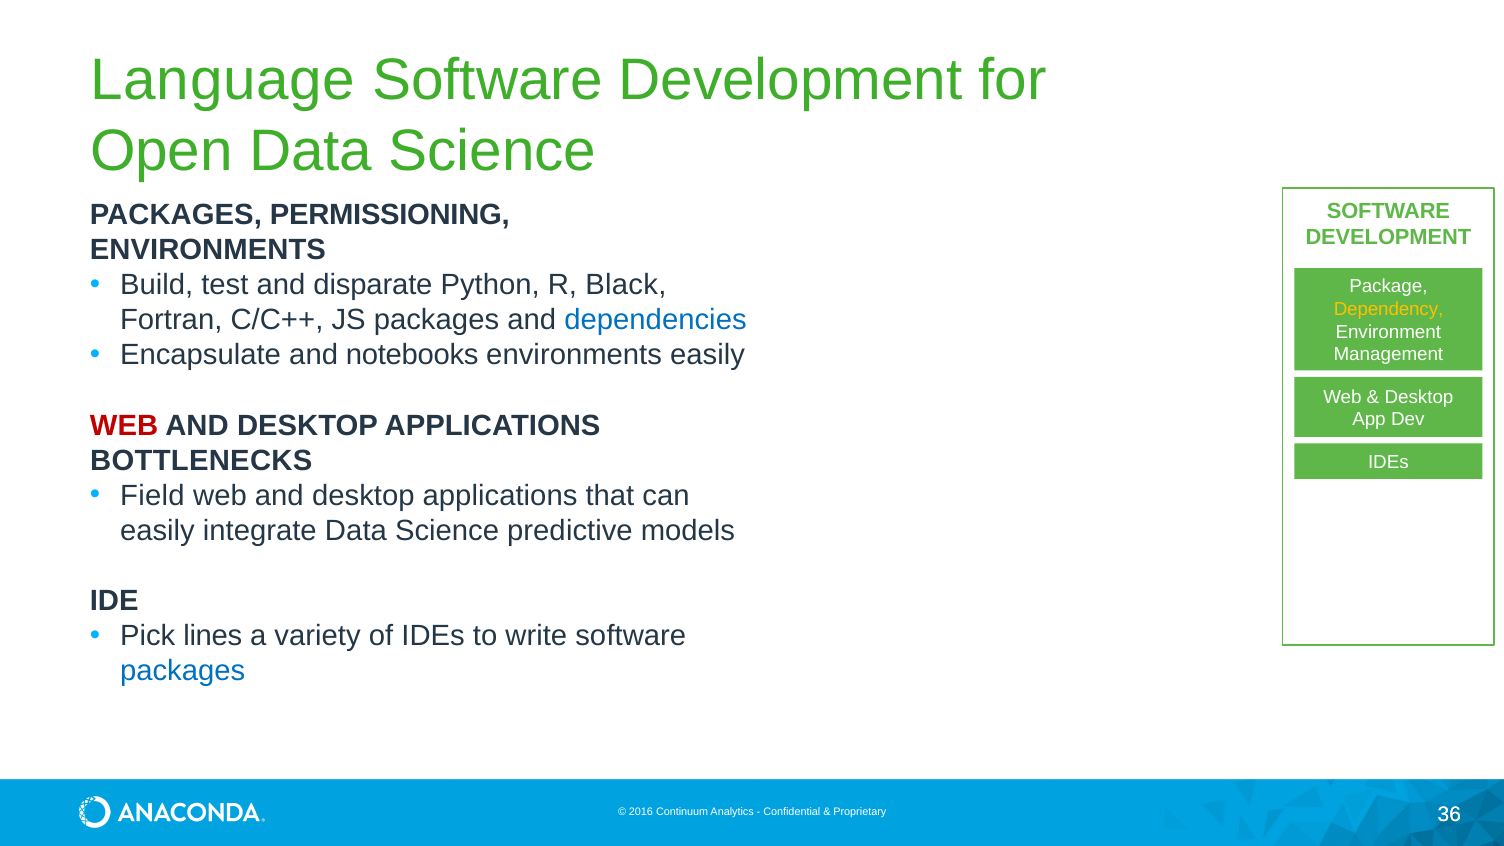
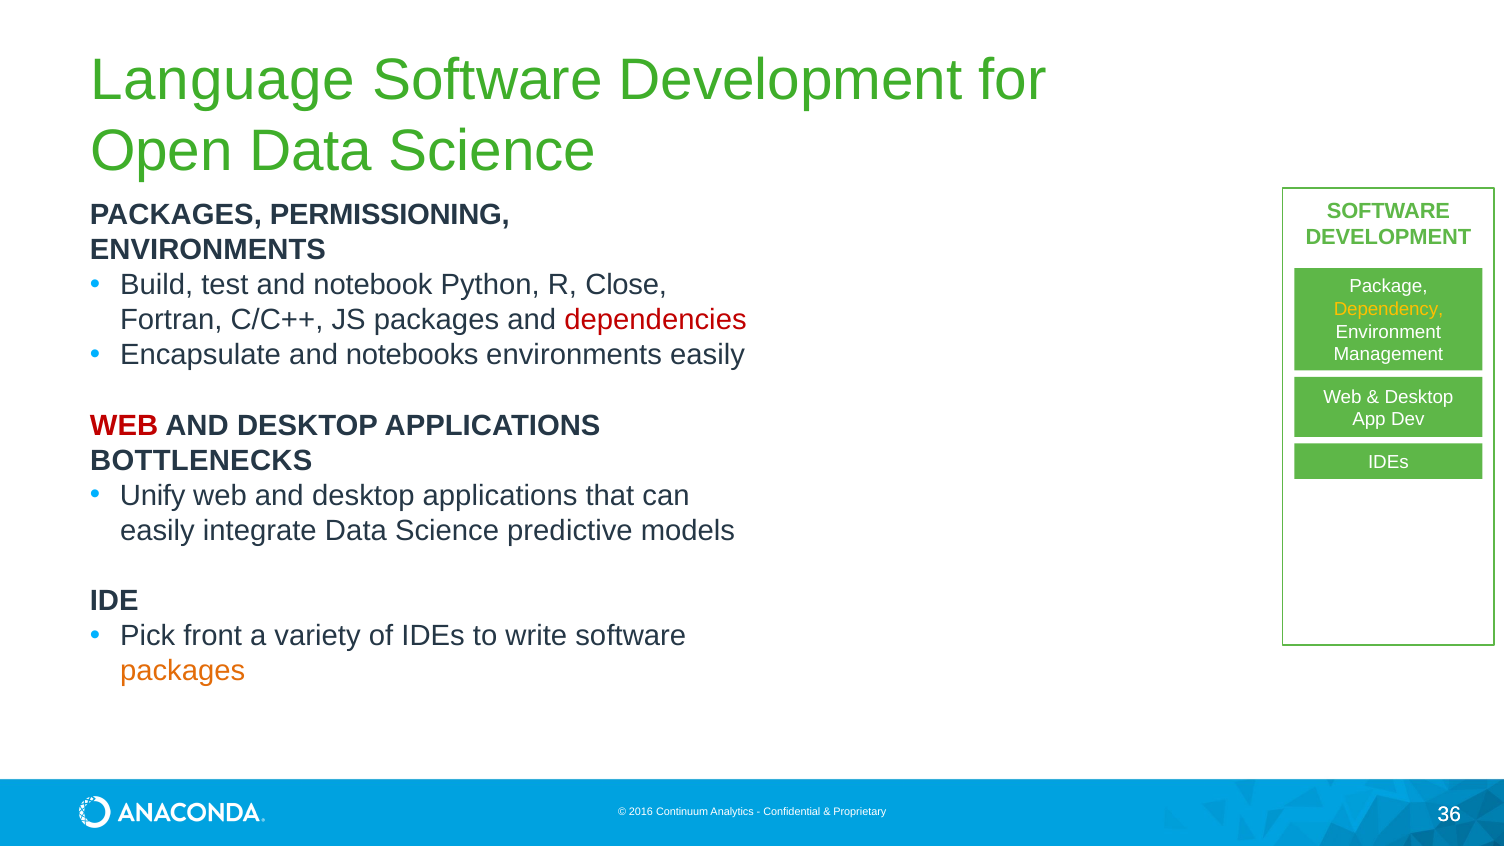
disparate: disparate -> notebook (373, 285)
Black: Black -> Close (626, 285)
dependencies colour: blue -> red (655, 320)
Field: Field -> Unify (153, 496)
lines: lines -> front (213, 636)
packages colour: blue -> orange (183, 671)
